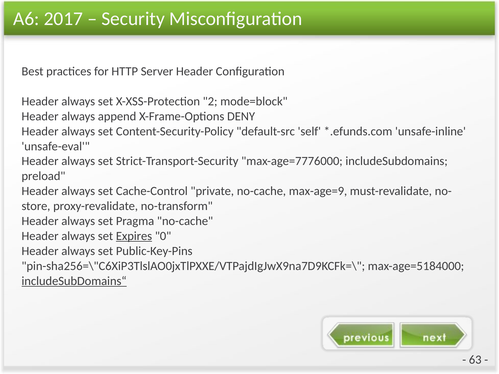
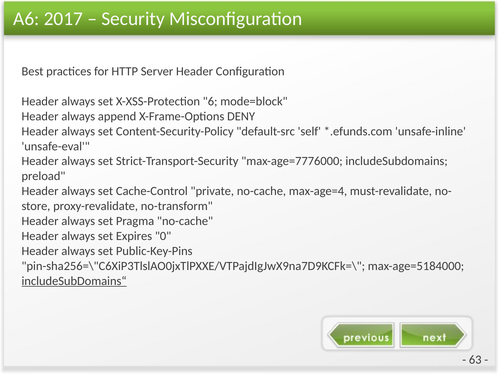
2: 2 -> 6 (210, 101)
max-age=9: max-age=9 -> max-age=4 (318, 191)
Expires underline: present -> none (134, 236)
